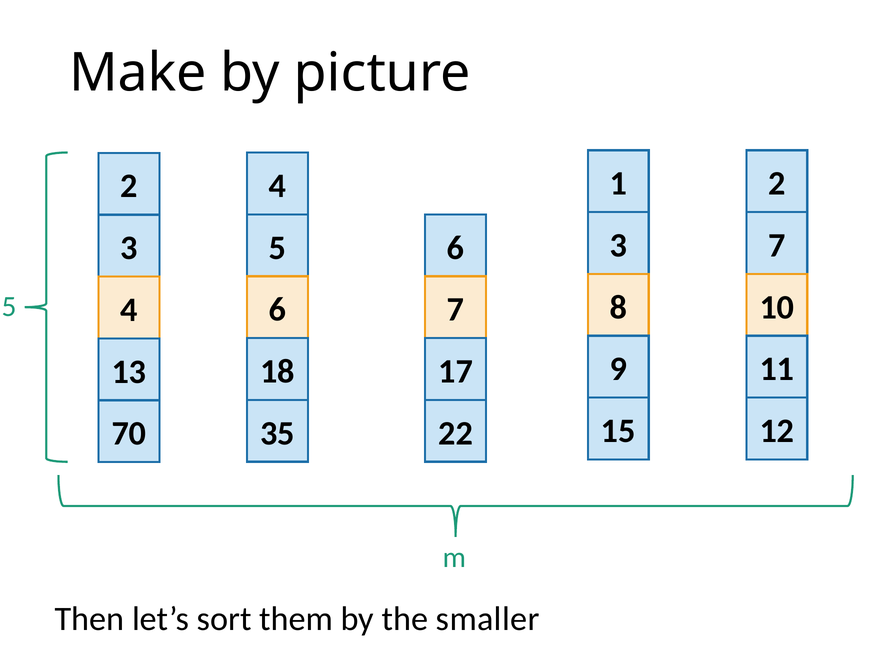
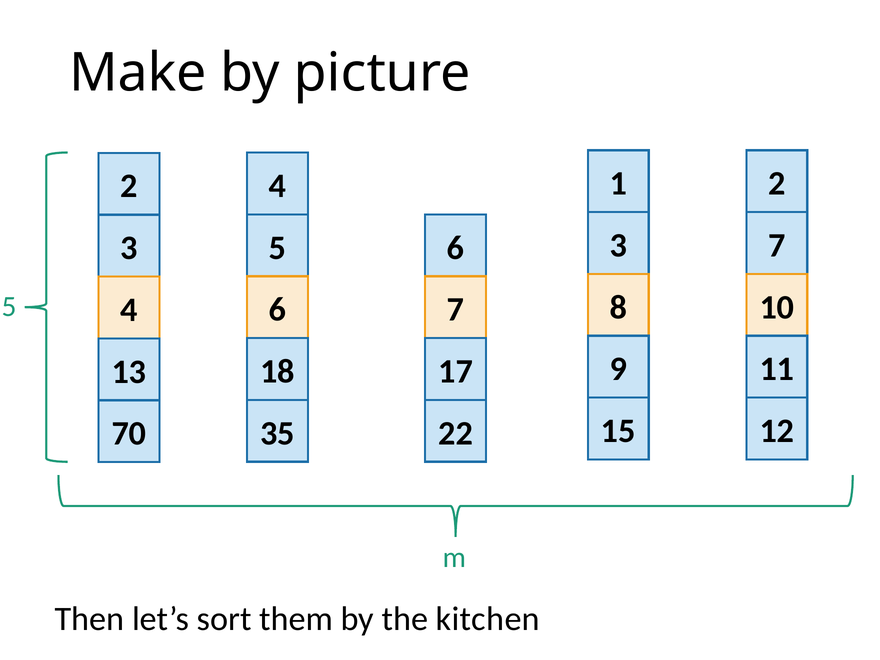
smaller: smaller -> kitchen (488, 619)
